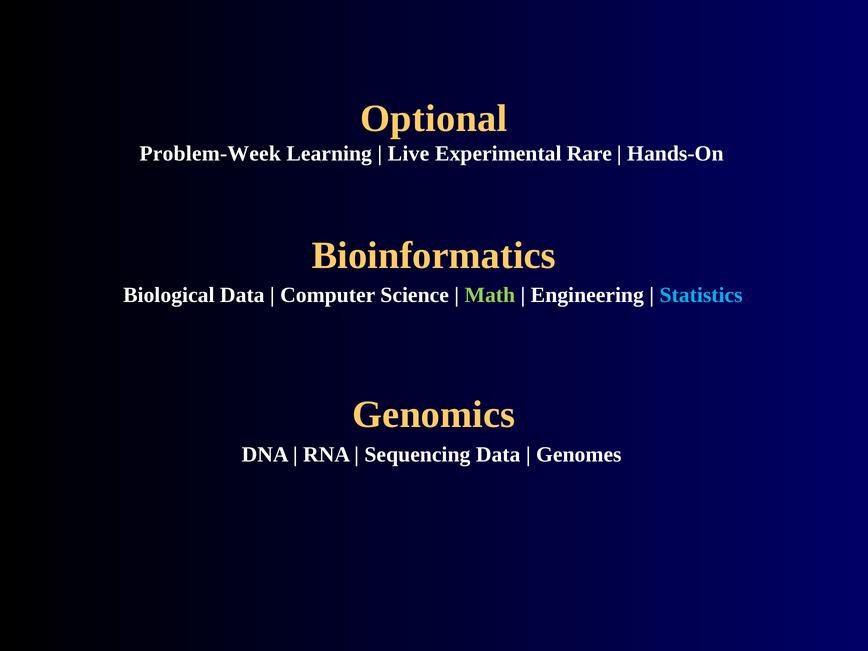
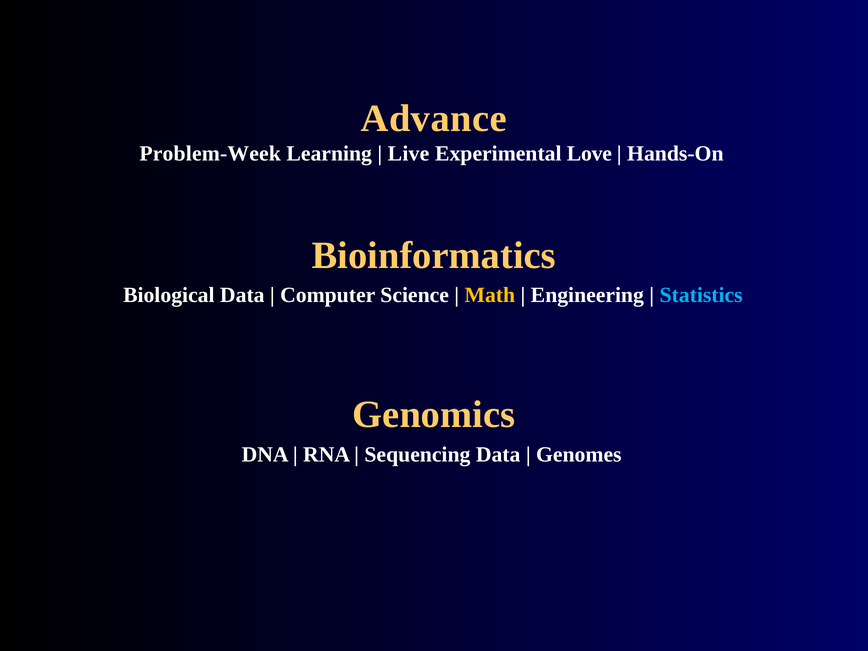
Optional: Optional -> Advance (434, 118)
Rare: Rare -> Love (589, 154)
Math colour: light green -> yellow (490, 295)
